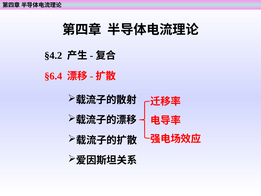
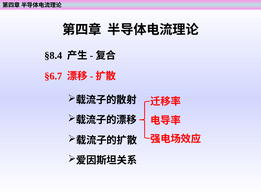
§4.2: §4.2 -> §8.4 (53, 55)
§6.4: §6.4 -> §6.7 (53, 76)
